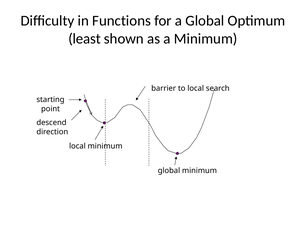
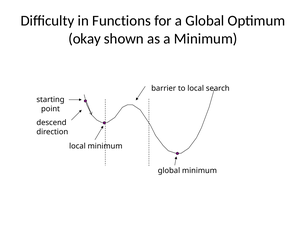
least: least -> okay (85, 39)
